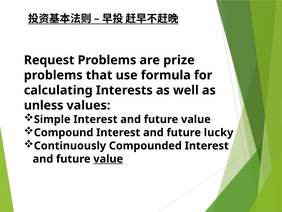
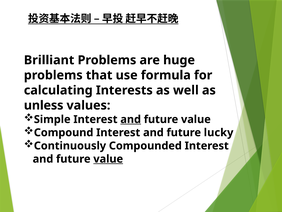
Request: Request -> Brilliant (49, 60)
prize: prize -> huge (179, 60)
and underline: none -> present (131, 119)
